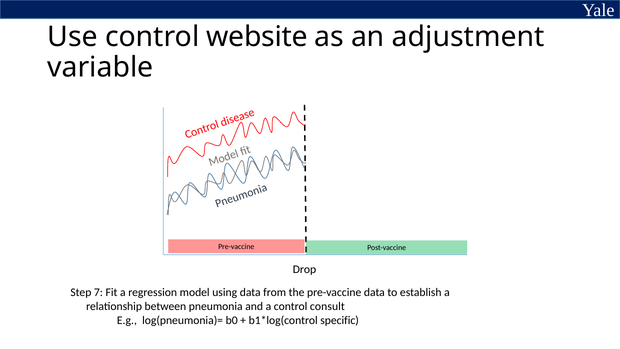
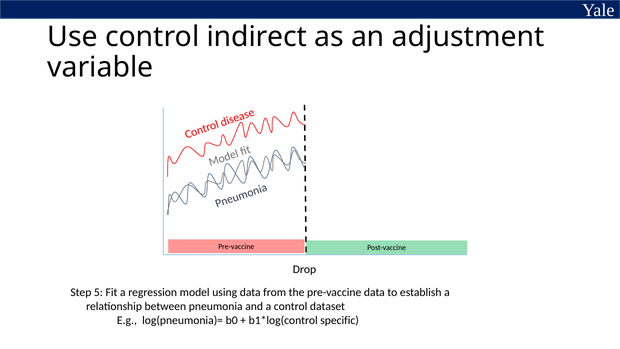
website: website -> indirect (257, 37)
7: 7 -> 5 (98, 292)
consult: consult -> dataset (327, 306)
